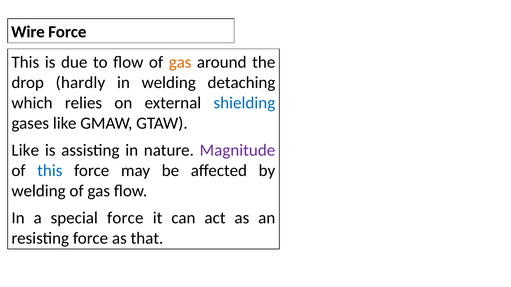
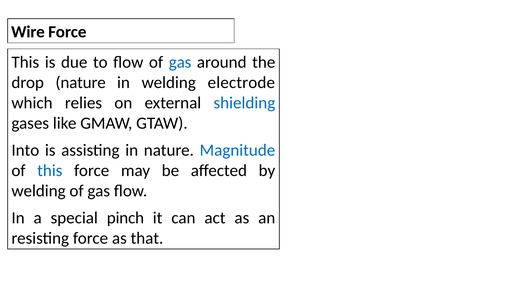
gas colour: orange -> blue (180, 62)
drop hardly: hardly -> nature (81, 83)
detaching: detaching -> electrode (241, 83)
Like: Like -> Into (25, 150)
Magnitude colour: purple -> blue (237, 150)
special force: force -> pinch (125, 218)
